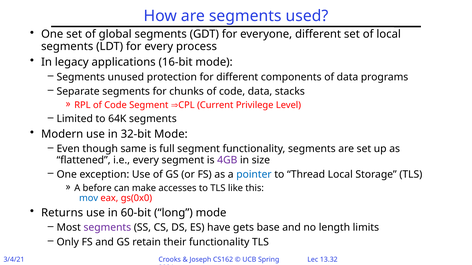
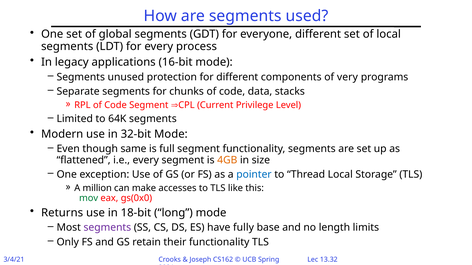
of data: data -> very (347, 77)
4GB colour: purple -> orange (227, 160)
before: before -> million (97, 188)
mov colour: blue -> green (89, 198)
60-bit: 60-bit -> 18-bit (136, 213)
gets: gets -> fully (243, 228)
